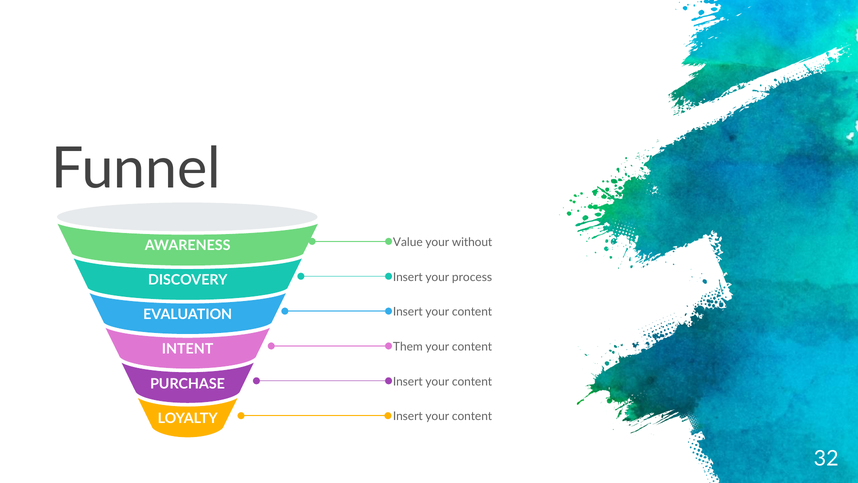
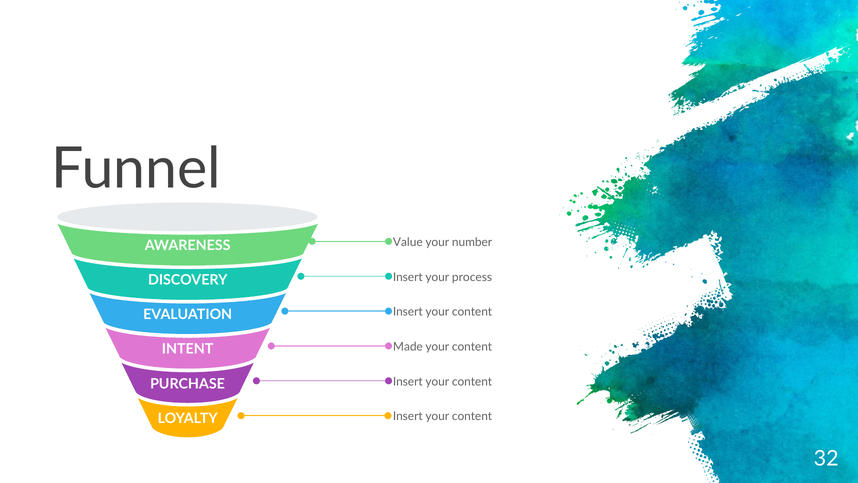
without: without -> number (472, 242)
Them: Them -> Made (408, 347)
